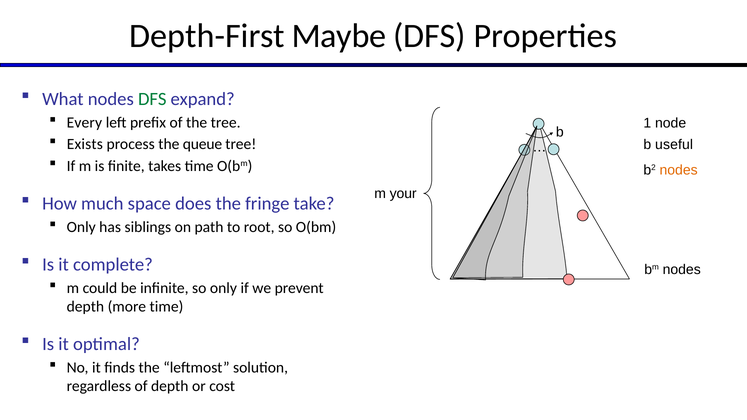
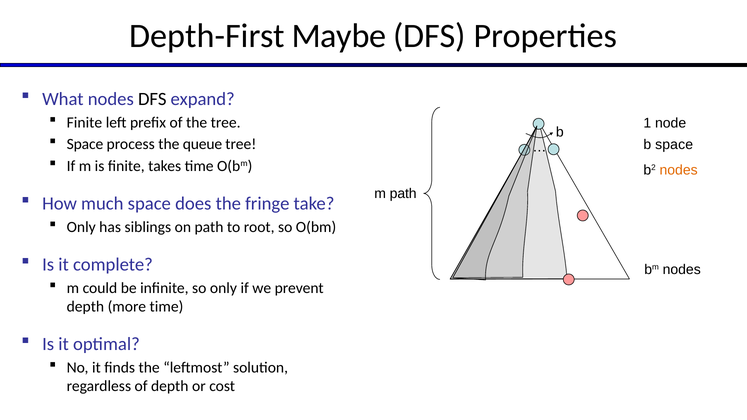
DFS colour: green -> black (152, 99)
Every: Every -> Finite (84, 123)
Exists: Exists -> Space (85, 144)
b useful: useful -> space (674, 145)
m your: your -> path (403, 194)
